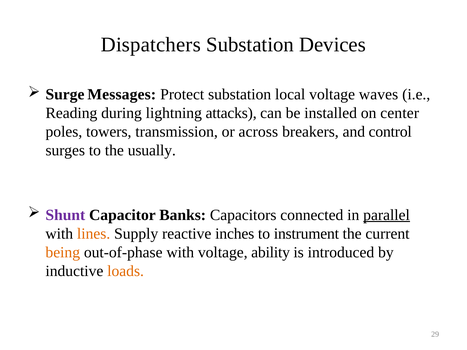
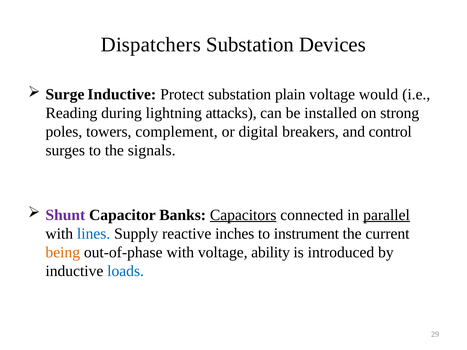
Surge Messages: Messages -> Inductive (122, 94)
local: local -> plain (290, 94)
waves: waves -> would (379, 94)
center: center -> strong (400, 113)
transmission: transmission -> complement (177, 132)
across: across -> digital (258, 132)
usually: usually -> signals (152, 151)
Capacitors underline: none -> present (243, 215)
lines colour: orange -> blue (94, 234)
loads colour: orange -> blue (126, 271)
